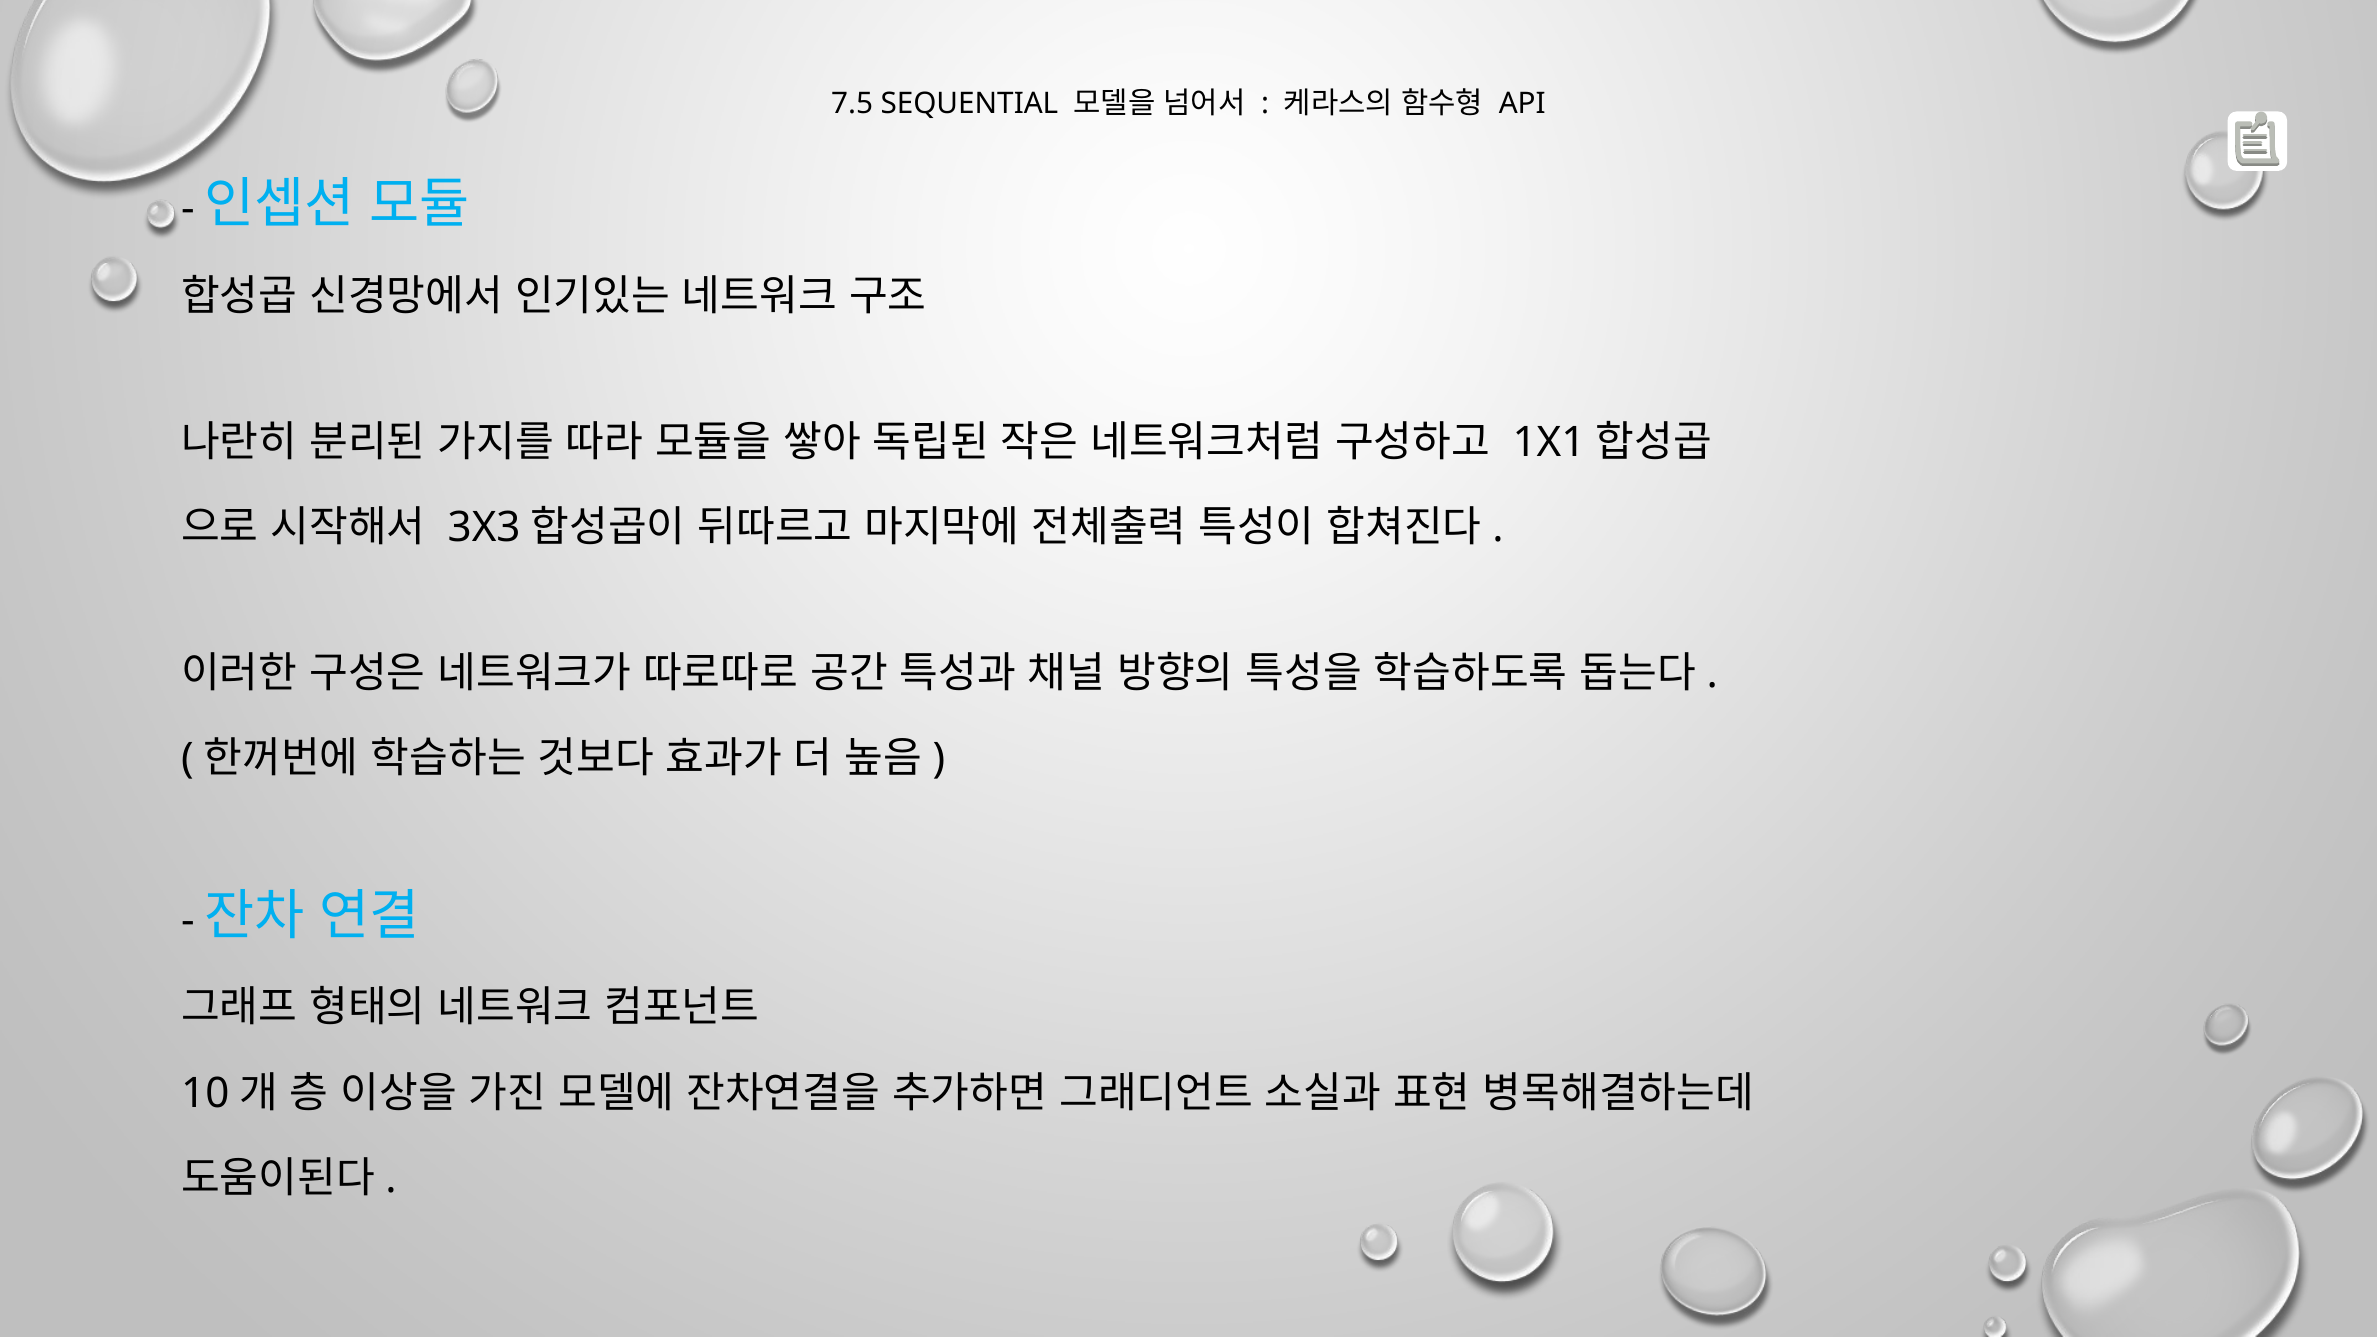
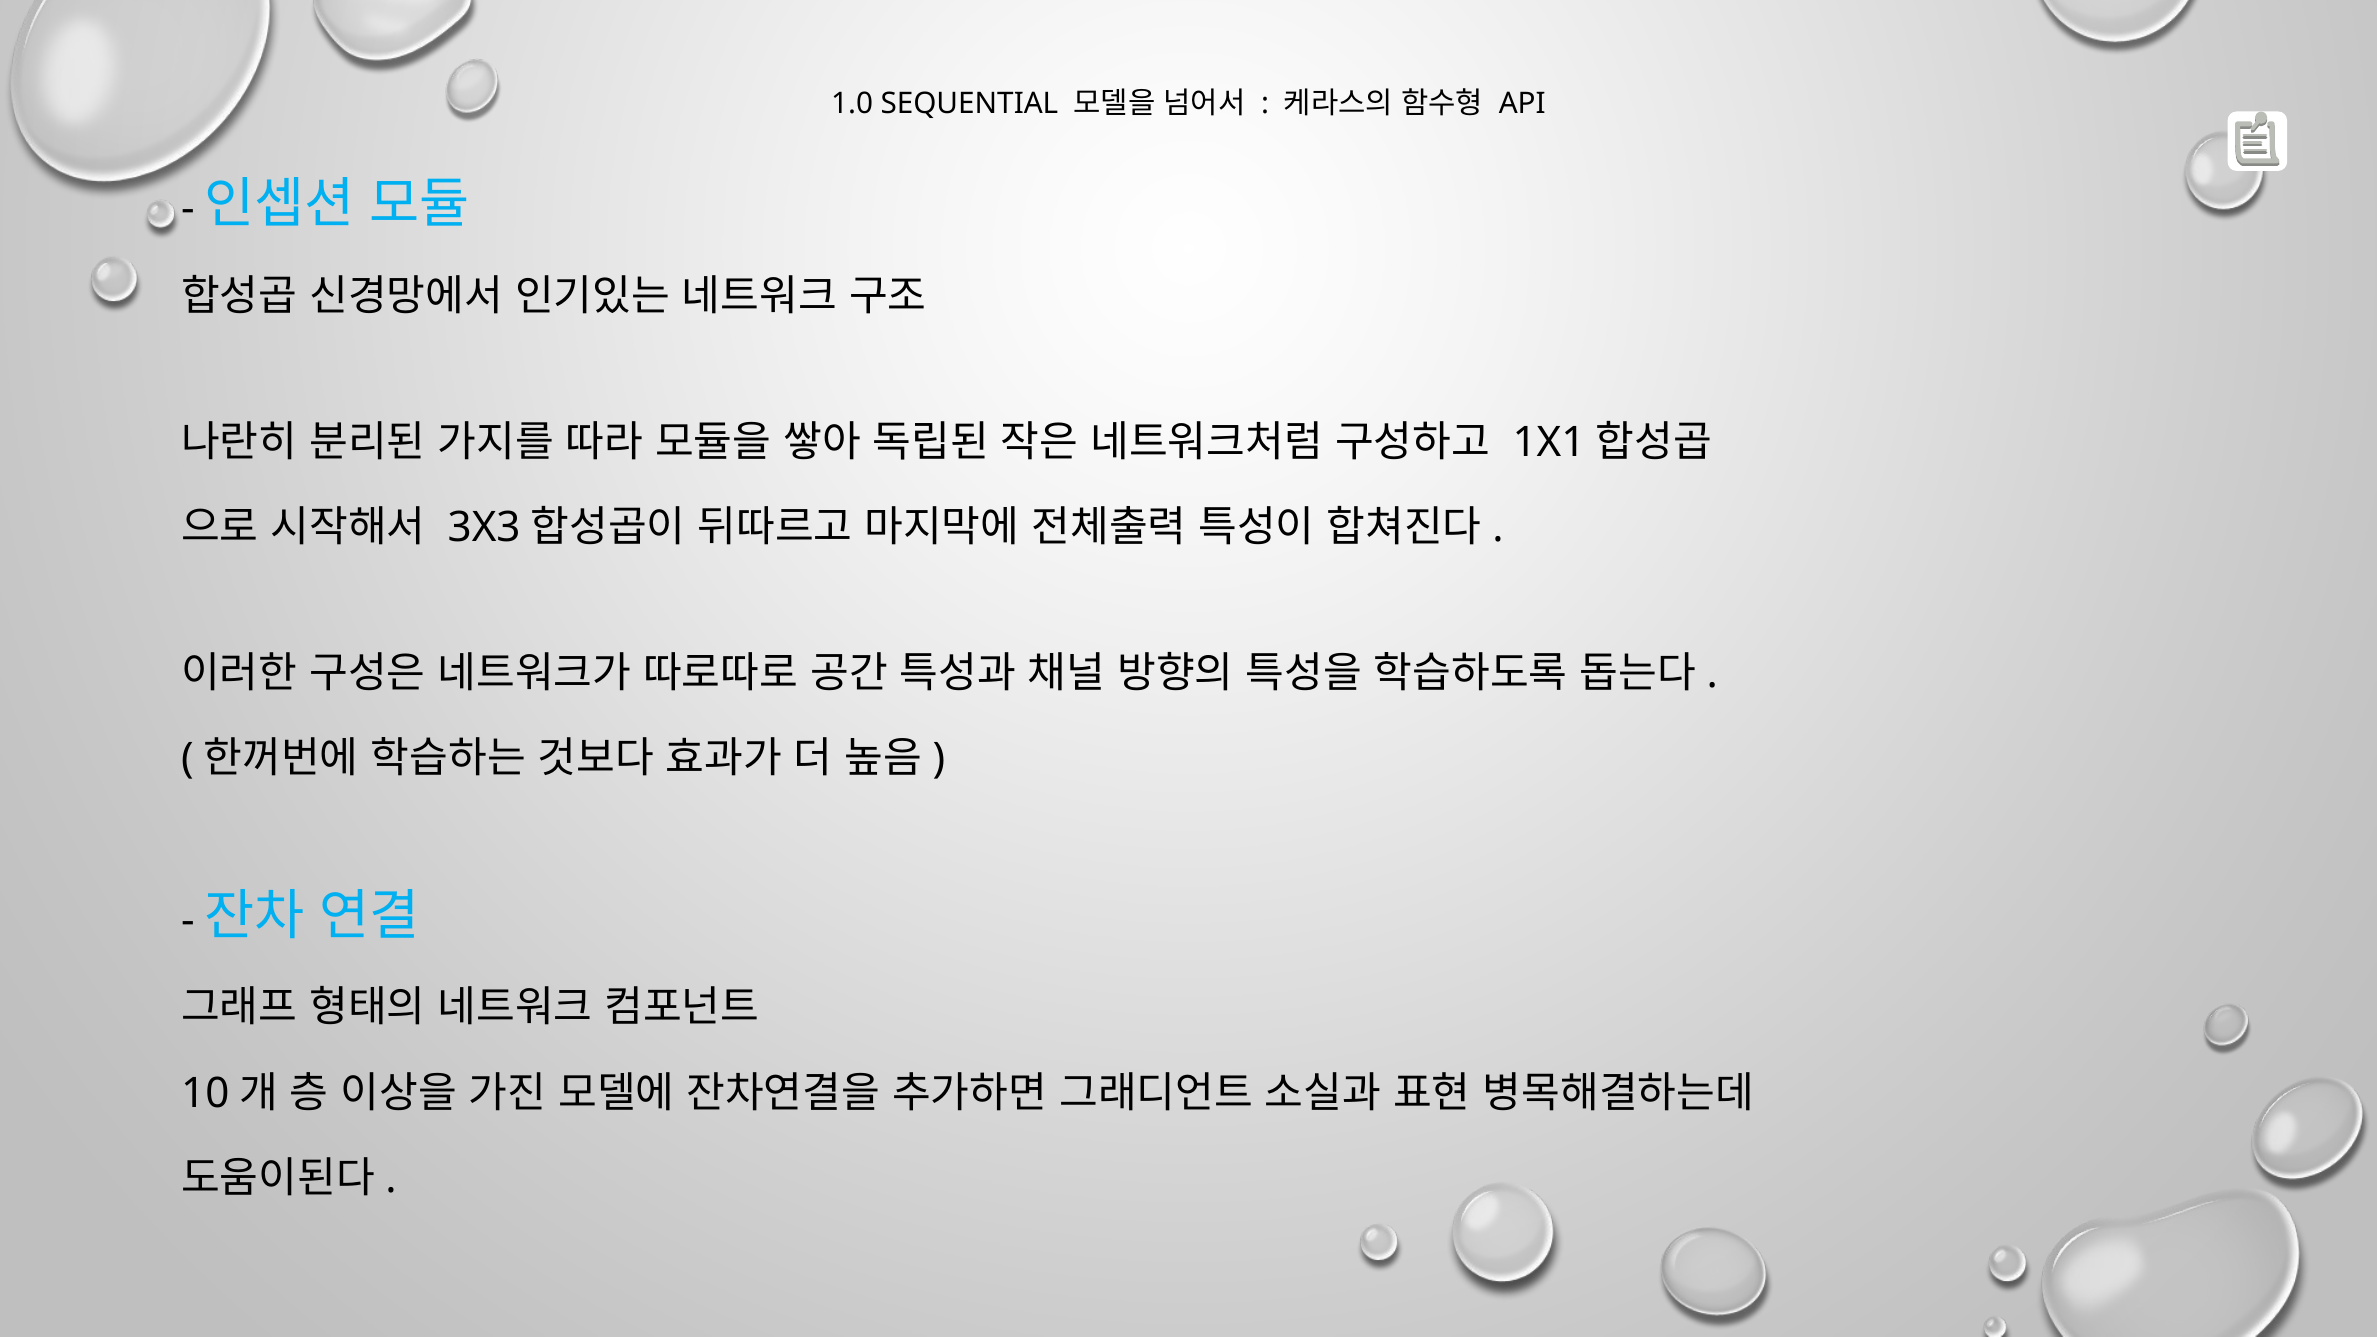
7.5: 7.5 -> 1.0 (852, 103)
